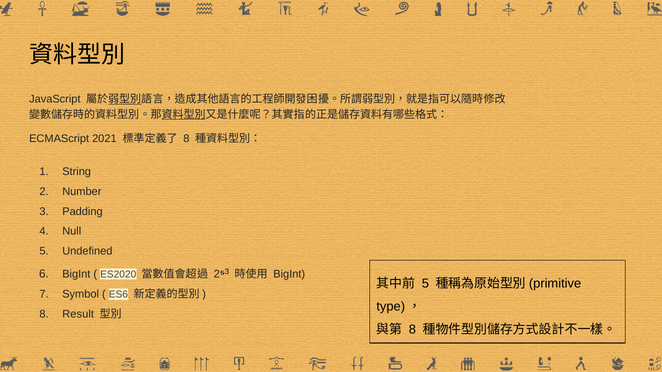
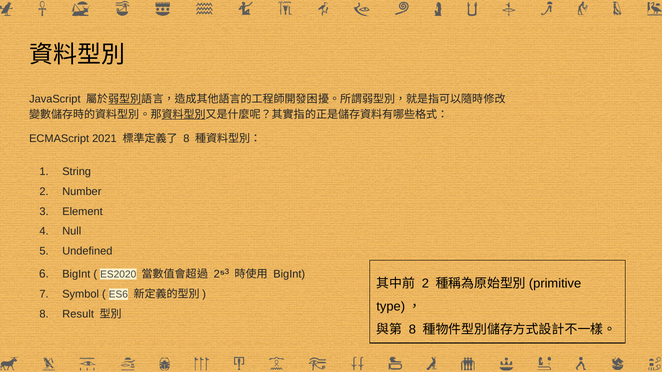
Padding: Padding -> Element (82, 212)
5: 5 -> 2 (425, 284)
